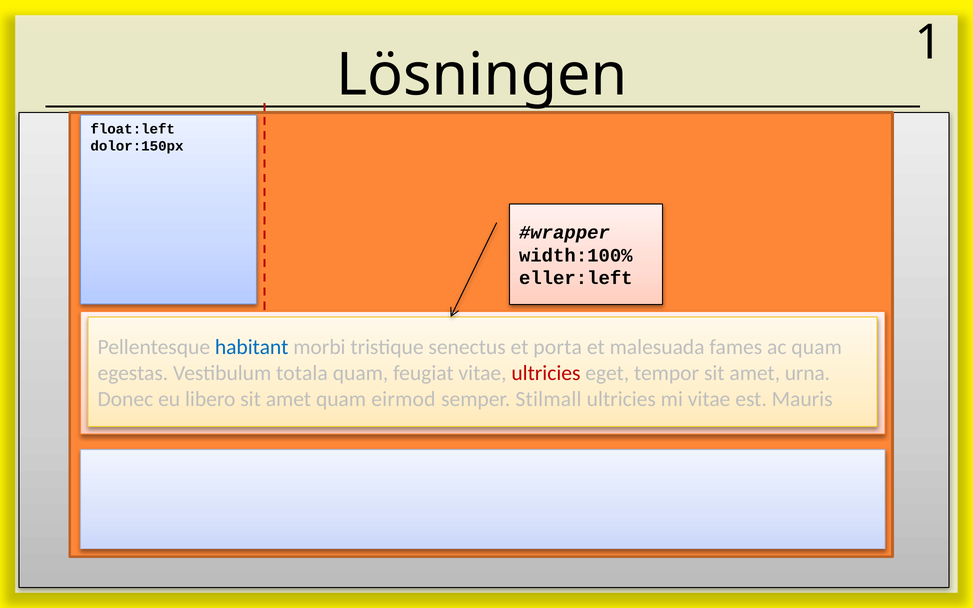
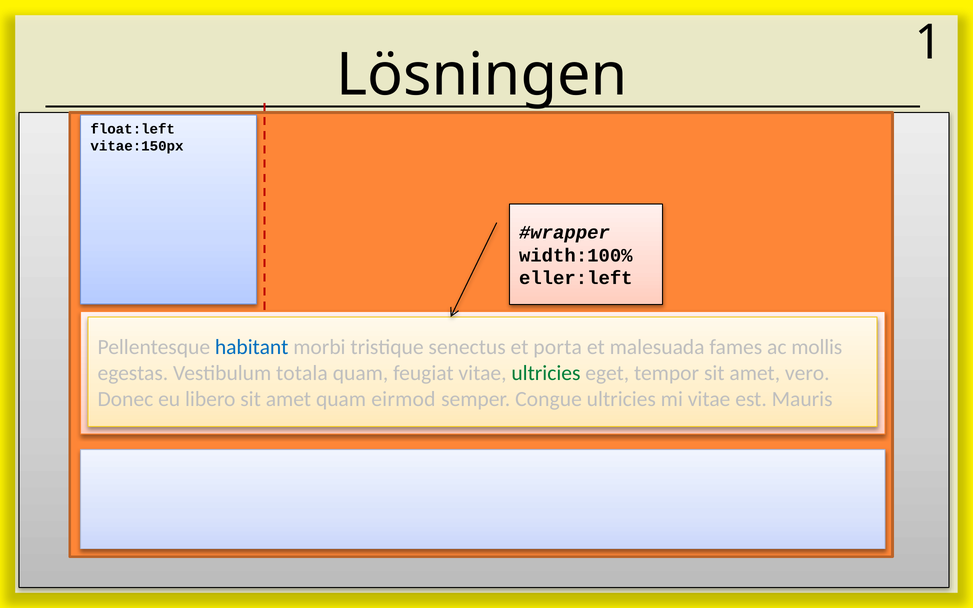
dolor:150px: dolor:150px -> vitae:150px (137, 146)
ac quam: quam -> mollis (817, 347)
ultricies colour: red -> green (546, 373)
urna: urna -> vero (807, 373)
Stilmall: Stilmall -> Congue (549, 399)
